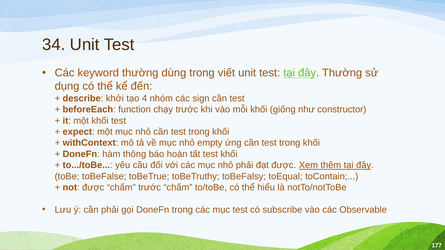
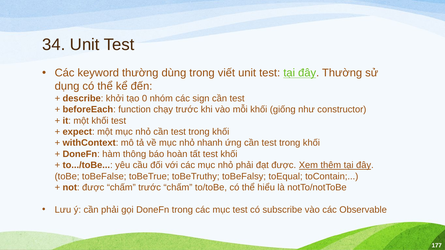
4: 4 -> 0 (144, 99)
empty: empty -> nhanh (210, 143)
